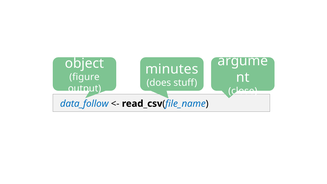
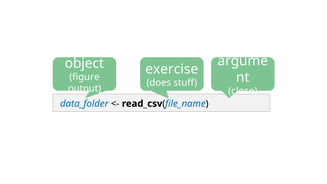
minutes: minutes -> exercise (172, 69)
data_follow: data_follow -> data_folder (84, 104)
